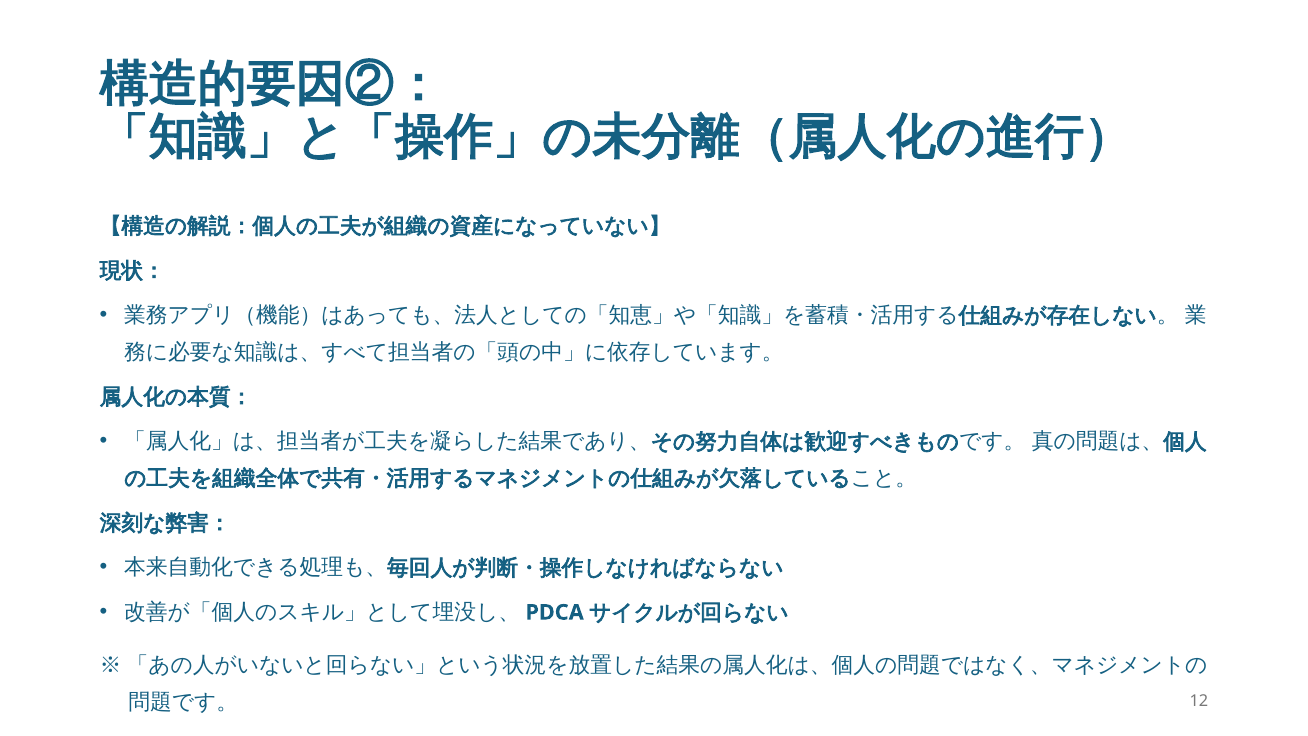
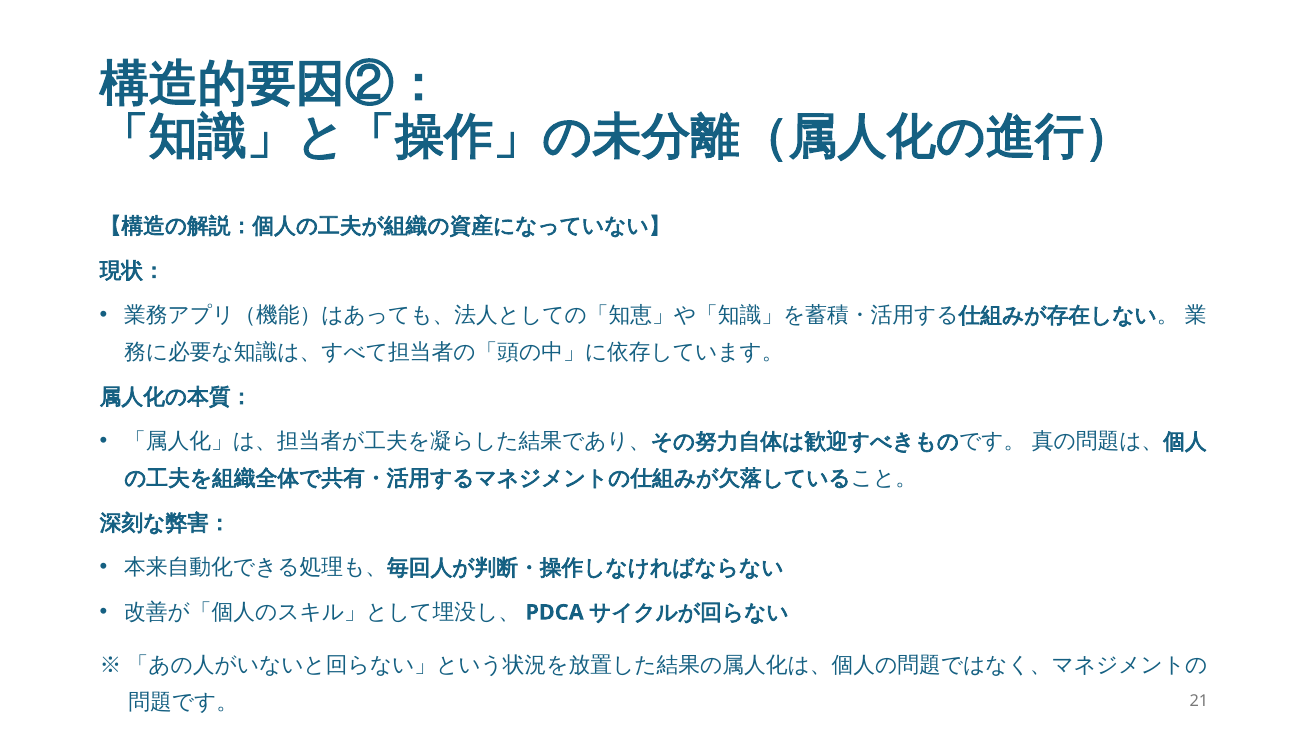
12: 12 -> 21 (1199, 701)
